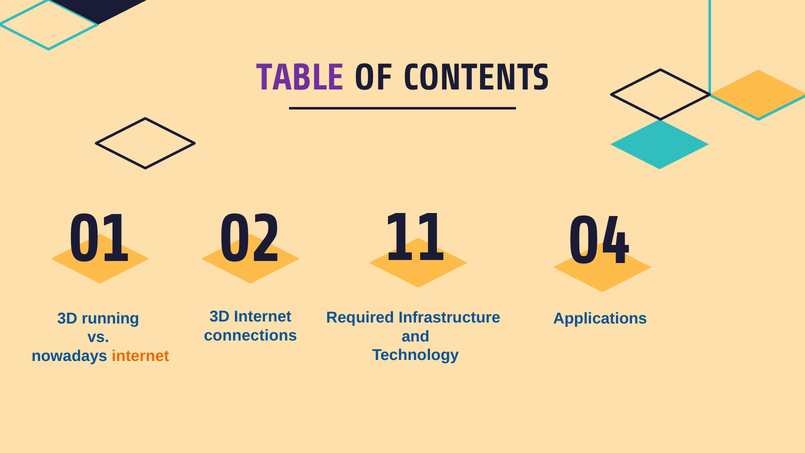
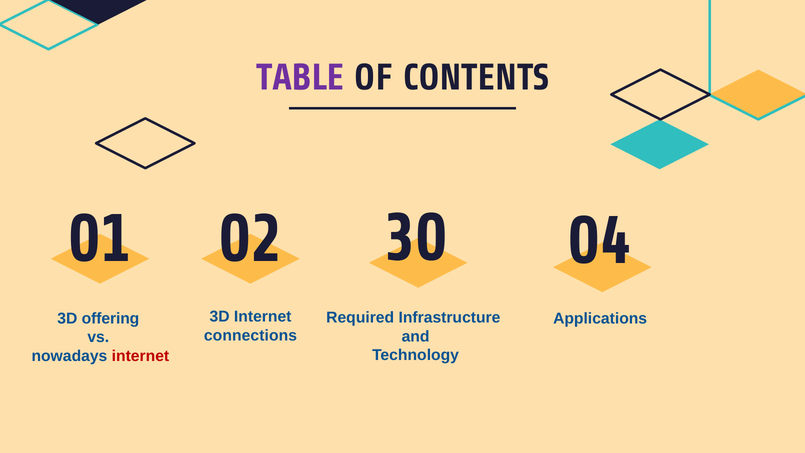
11: 11 -> 30 (416, 238)
running: running -> offering (110, 318)
internet colour: orange -> red (140, 356)
